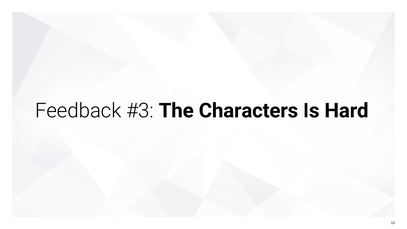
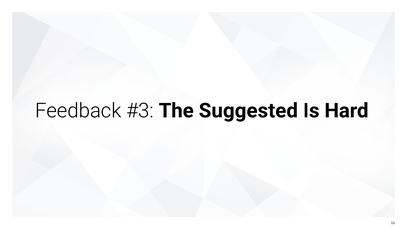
Characters: Characters -> Suggested (248, 111)
